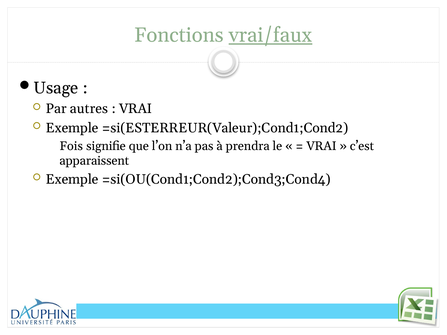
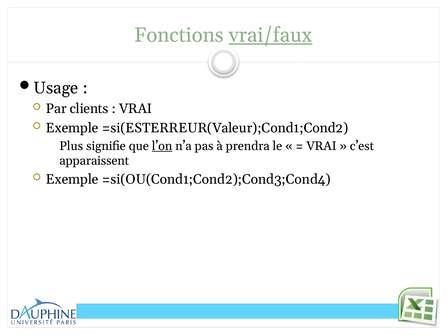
autres: autres -> clients (89, 109)
Fois: Fois -> Plus (71, 146)
l’on underline: none -> present (162, 146)
